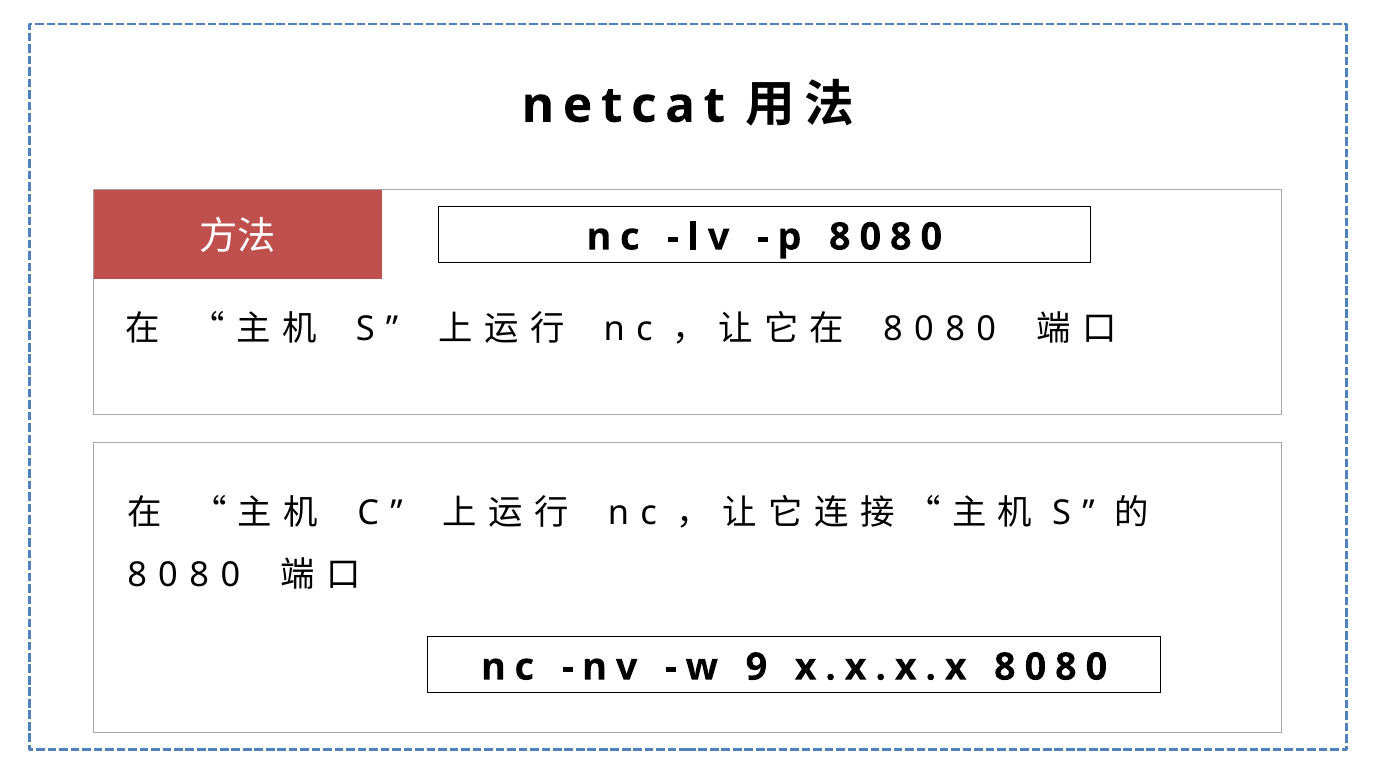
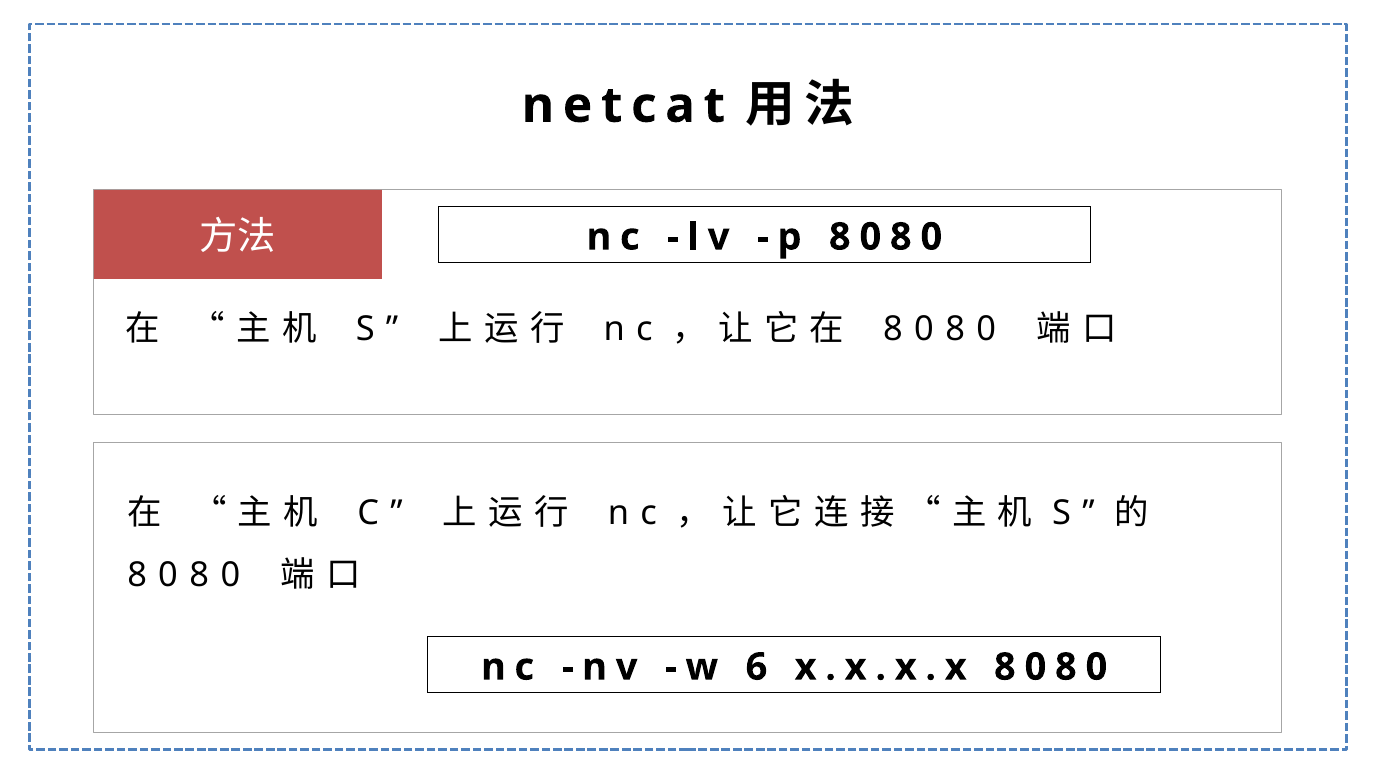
9: 9 -> 6 (756, 667)
